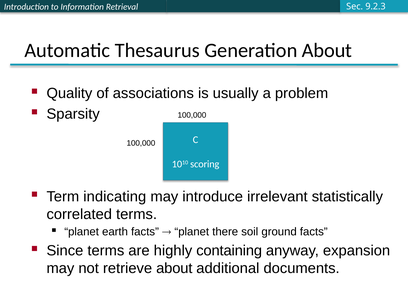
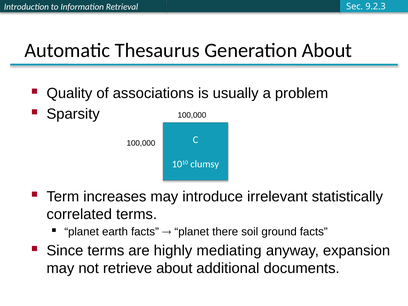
scoring: scoring -> clumsy (205, 164)
indicating: indicating -> increases (115, 197)
containing: containing -> mediating (229, 251)
